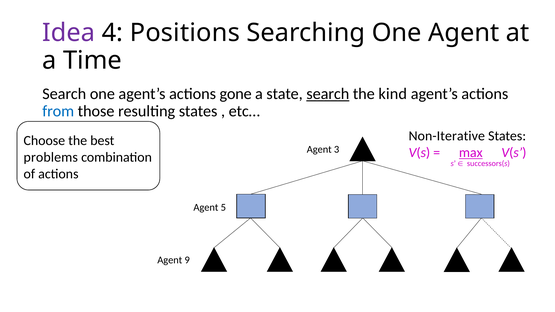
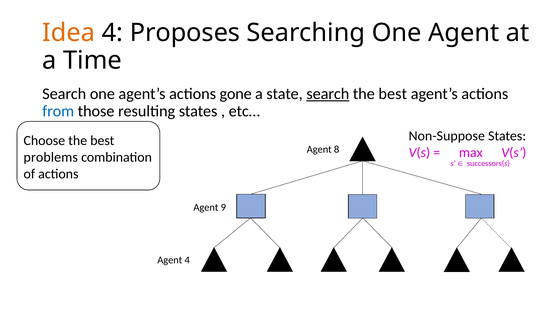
Idea colour: purple -> orange (69, 33)
Positions: Positions -> Proposes (185, 33)
kind: kind -> best (393, 94)
Non-Iterative: Non-Iterative -> Non-Suppose (447, 136)
3: 3 -> 8 (337, 149)
max underline: present -> none (471, 153)
5: 5 -> 9 (223, 207)
Agent 9: 9 -> 4 (187, 260)
